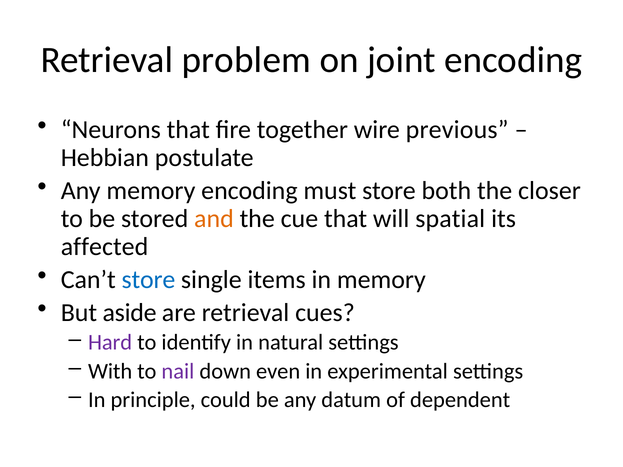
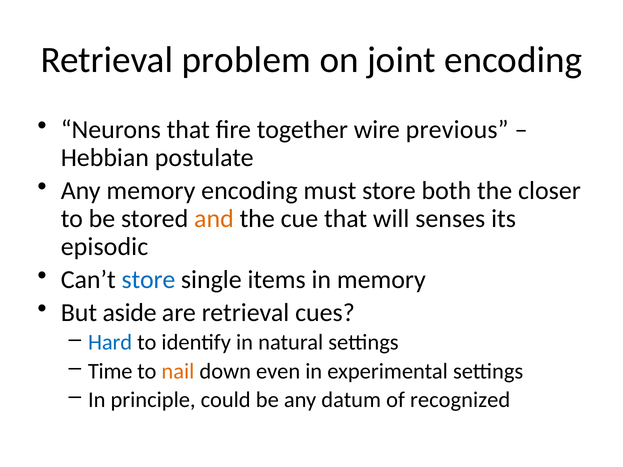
spatial: spatial -> senses (450, 219)
affected: affected -> episodic (104, 247)
Hard colour: purple -> blue (110, 343)
With: With -> Time (110, 371)
nail colour: purple -> orange (178, 371)
dependent: dependent -> recognized (460, 400)
